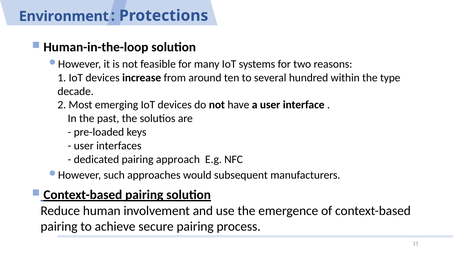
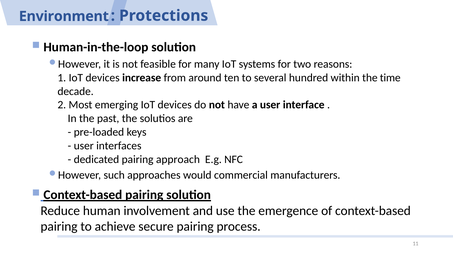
type: type -> time (390, 78)
subsequent: subsequent -> commercial (241, 175)
